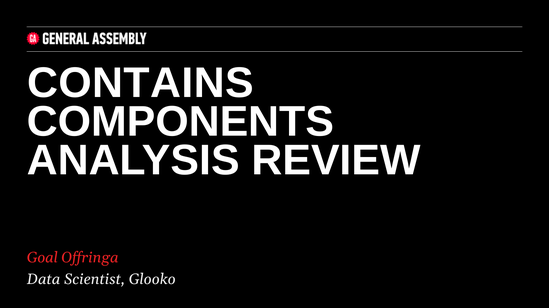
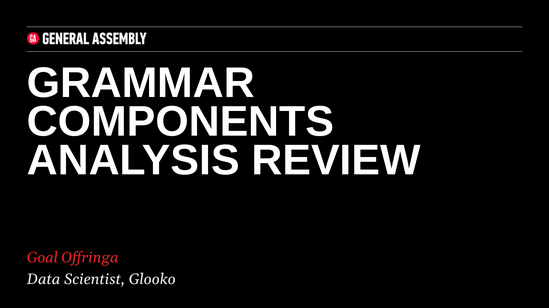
CONTAINS: CONTAINS -> GRAMMAR (141, 83)
